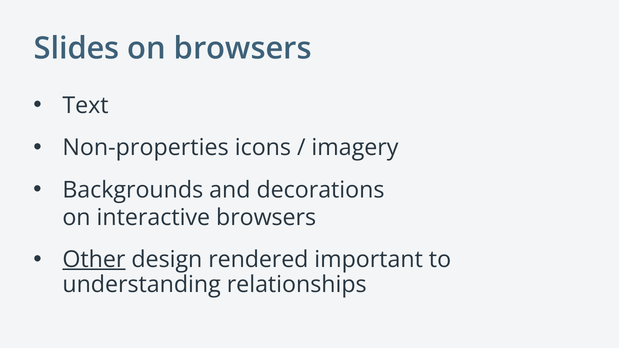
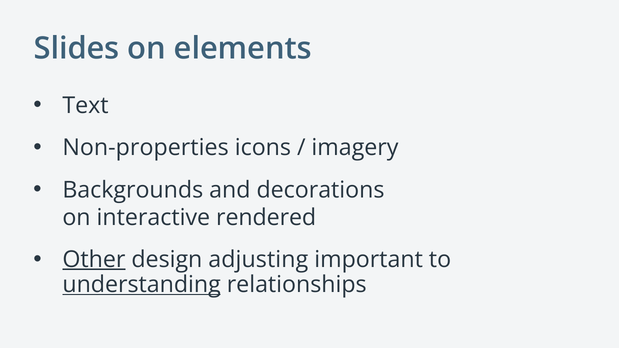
on browsers: browsers -> elements (243, 49)
interactive browsers: browsers -> rendered (266, 218)
rendered: rendered -> adjusting (258, 260)
understanding underline: none -> present (142, 285)
